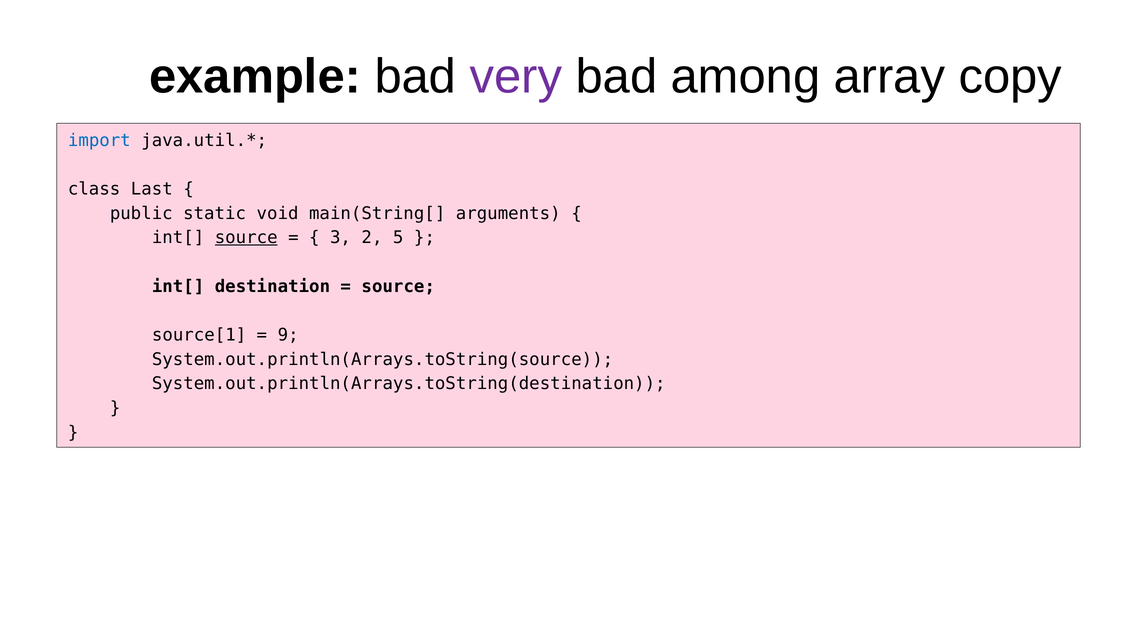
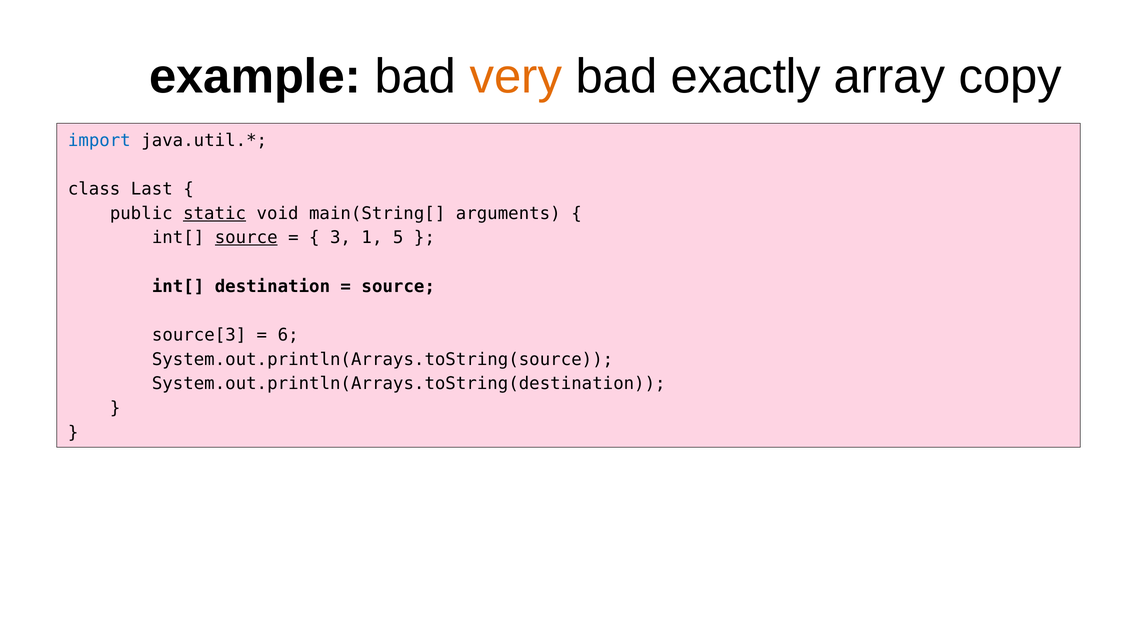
very colour: purple -> orange (516, 77)
among: among -> exactly (746, 77)
static underline: none -> present (215, 214)
2: 2 -> 1 (372, 238)
source[1: source[1 -> source[3 (199, 335)
9: 9 -> 6 (288, 335)
